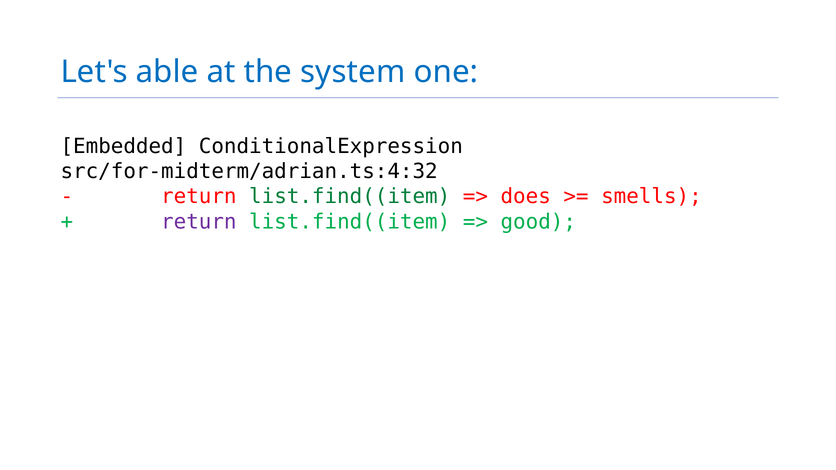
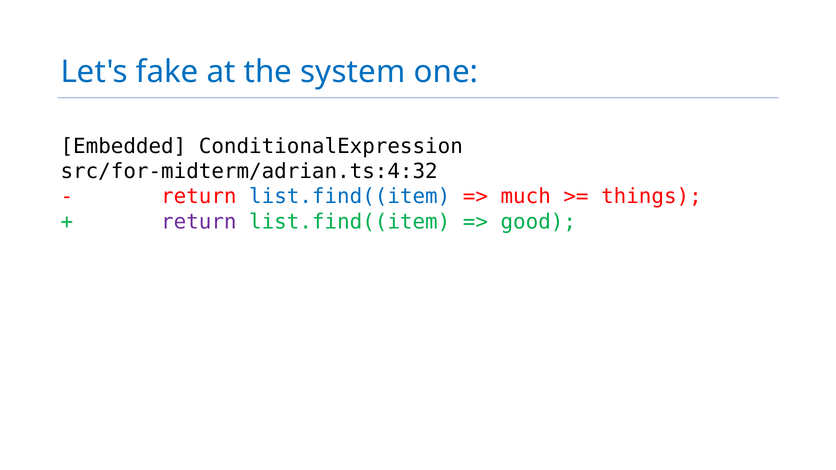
able: able -> fake (167, 72)
list.find((item colour: green -> blue (350, 197)
does: does -> much (526, 197)
smells: smells -> things (651, 197)
